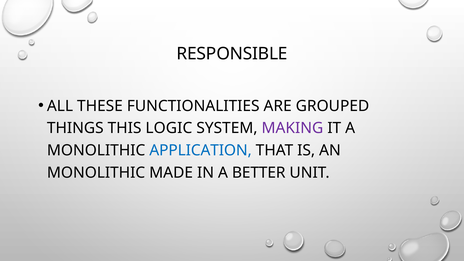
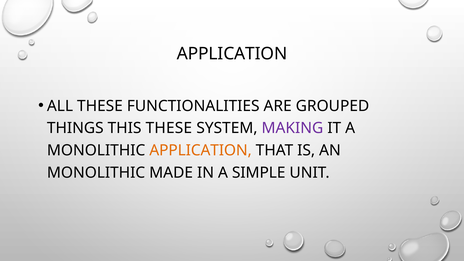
RESPONSIBLE: RESPONSIBLE -> APPLICATION (232, 54)
THIS LOGIC: LOGIC -> THESE (169, 128)
APPLICATION colour: blue -> orange (201, 150)
BETTER: BETTER -> SIMPLE (259, 173)
